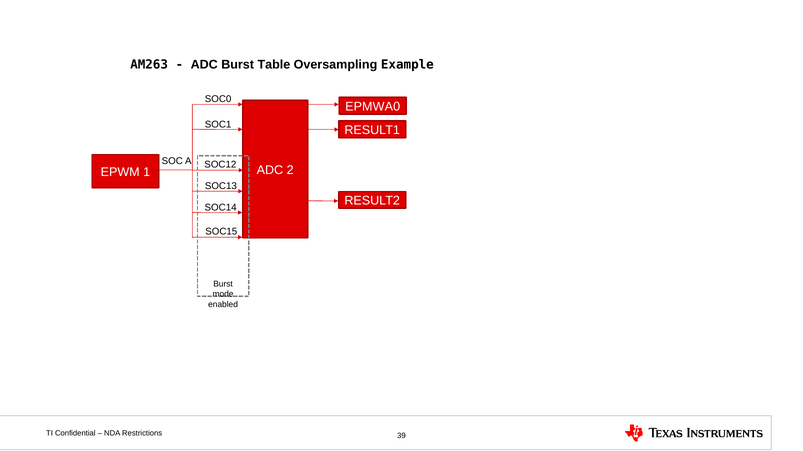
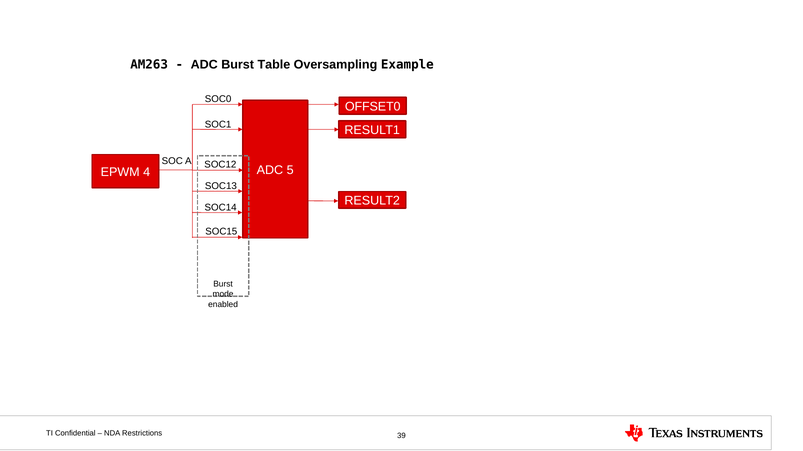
EPMWA0: EPMWA0 -> OFFSET0 (373, 107)
1: 1 -> 4 (147, 172)
2: 2 -> 5 (290, 170)
